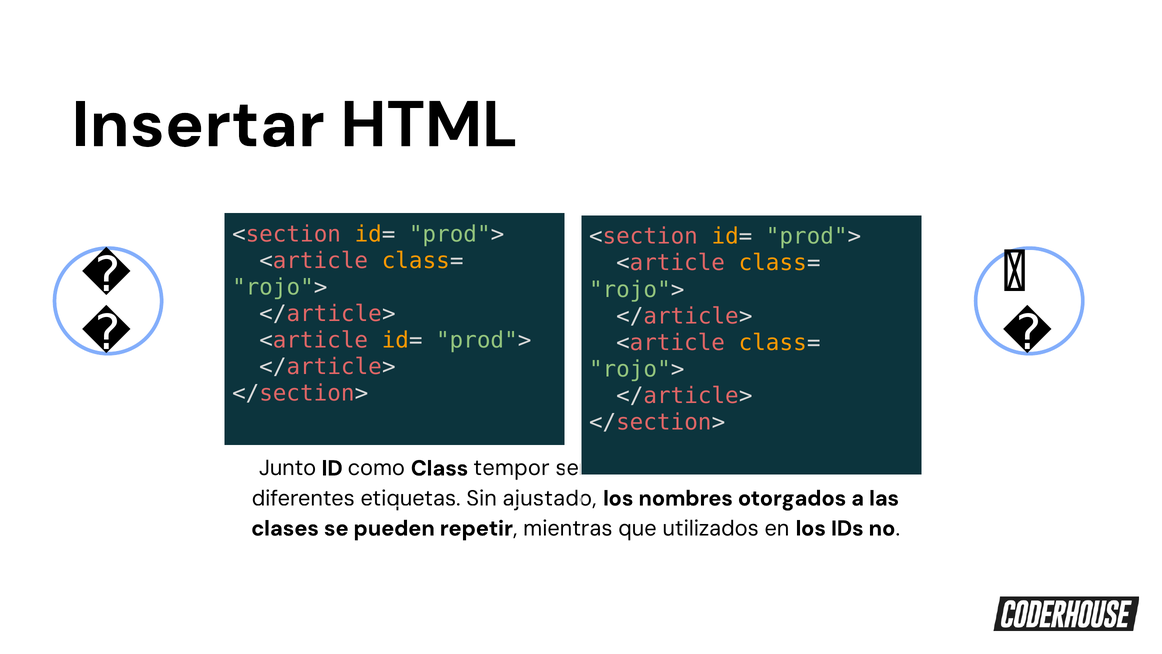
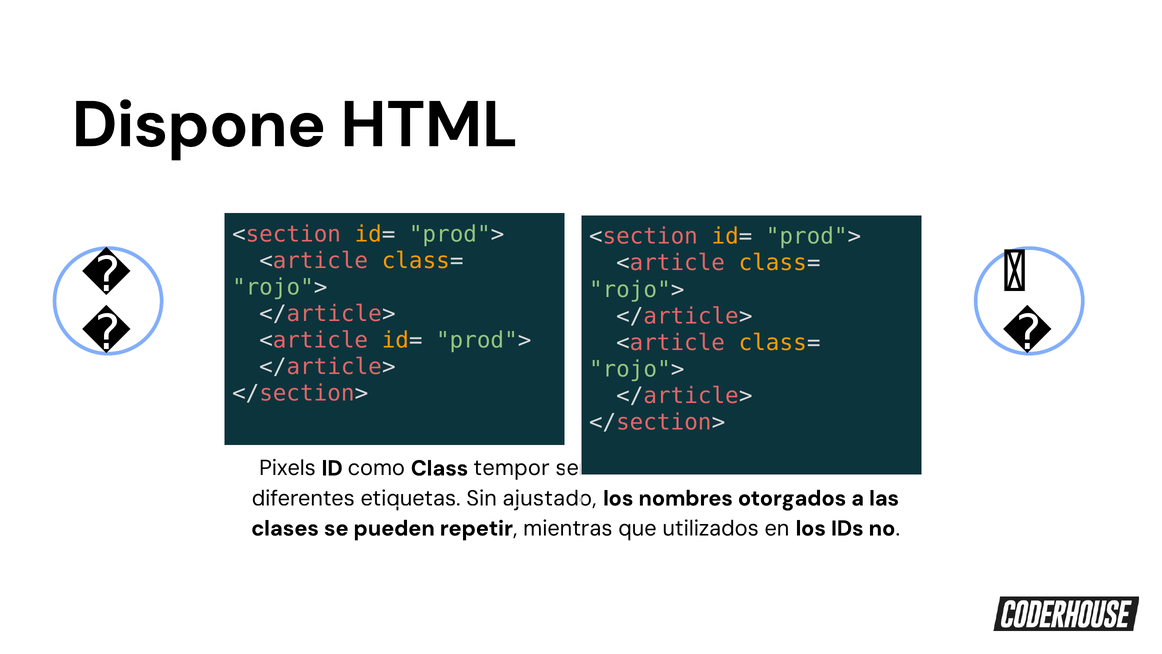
Insertar: Insertar -> Dispone (199, 125)
Junto: Junto -> Pixels (287, 468)
